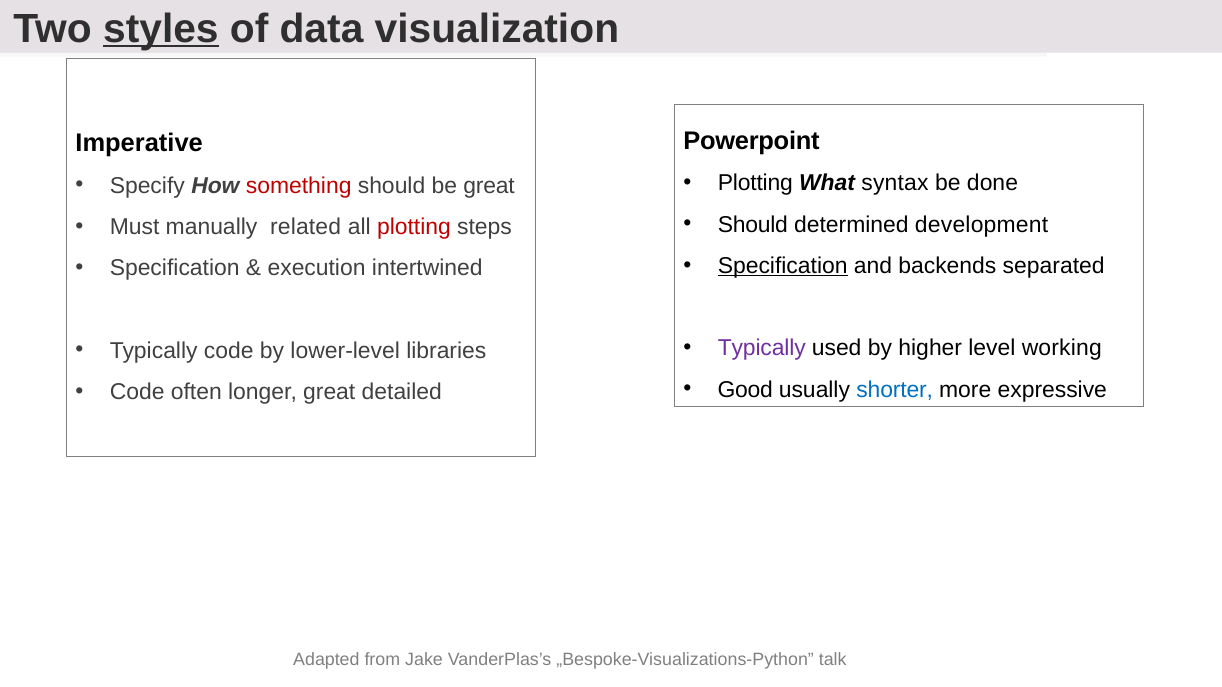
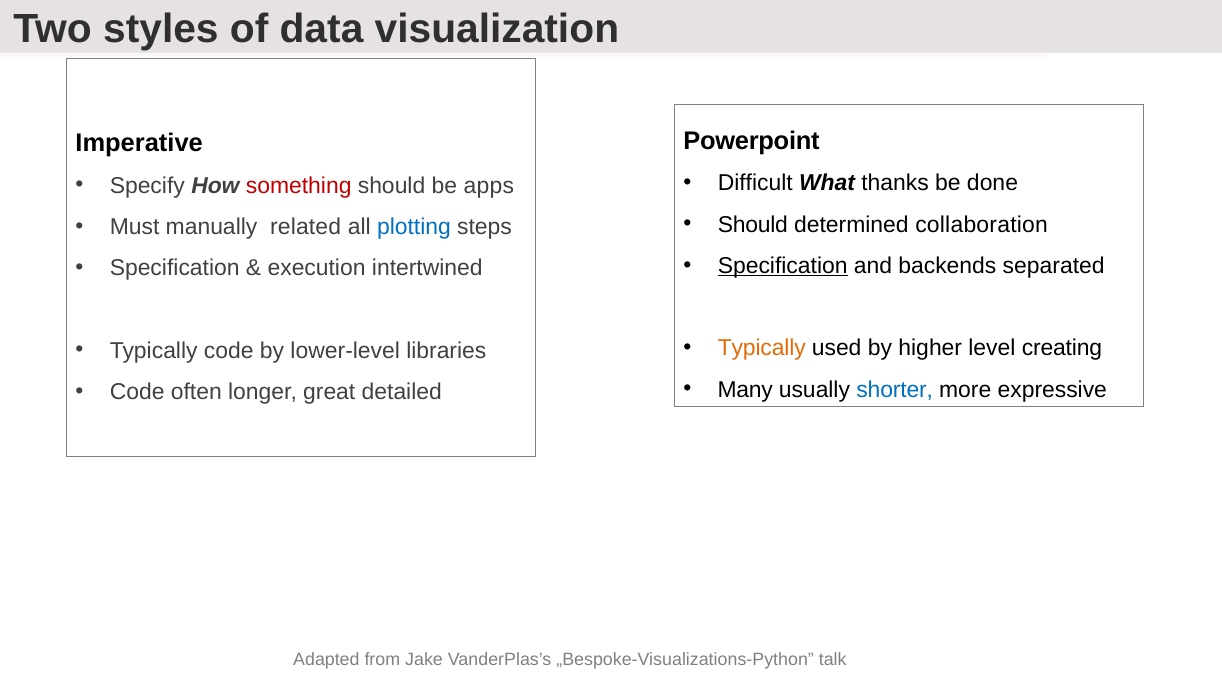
styles underline: present -> none (161, 29)
Plotting: Plotting -> Difficult (755, 183)
syntax: syntax -> thanks (895, 183)
be great: great -> apps (489, 186)
development: development -> collaboration (982, 225)
plotting colour: red -> blue (414, 227)
Typically colour: purple -> orange (762, 348)
working: working -> creating (1062, 348)
Good: Good -> Many (745, 390)
